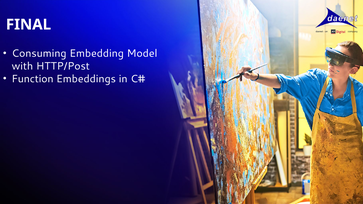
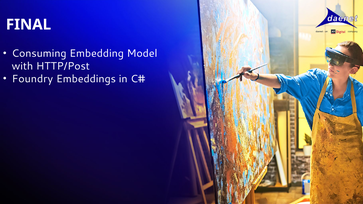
Function: Function -> Foundry (32, 79)
